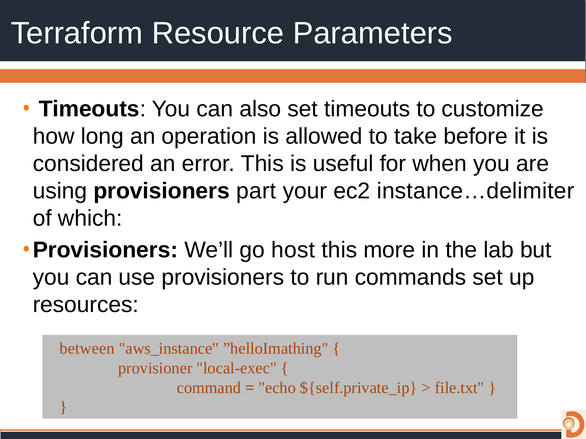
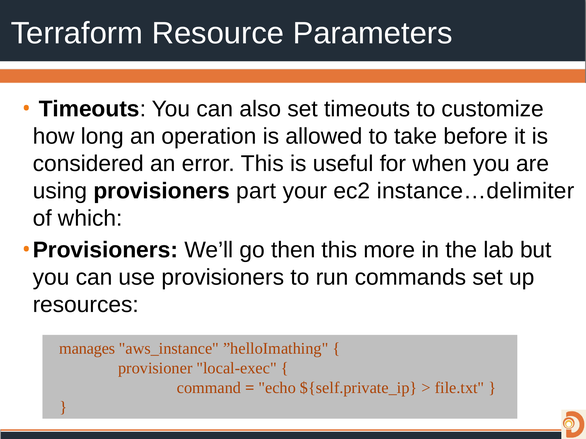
host: host -> then (293, 250)
between: between -> manages (87, 349)
